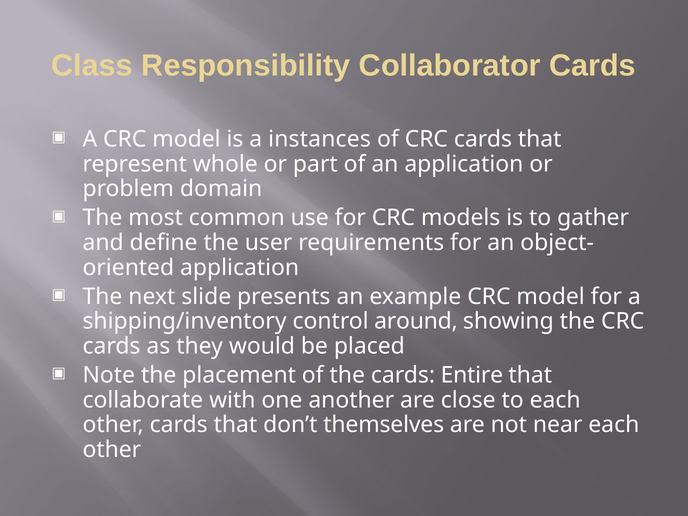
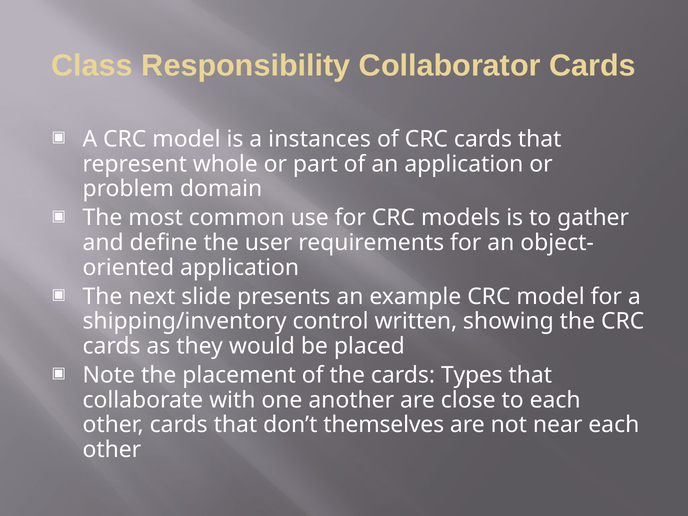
around: around -> written (416, 321)
Entire: Entire -> Types (472, 375)
